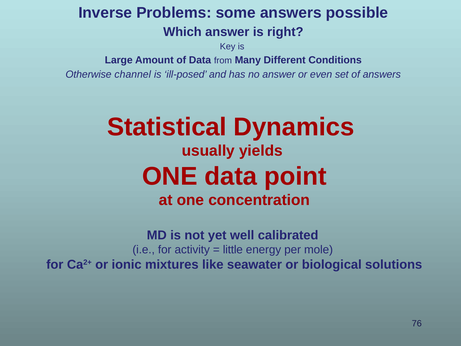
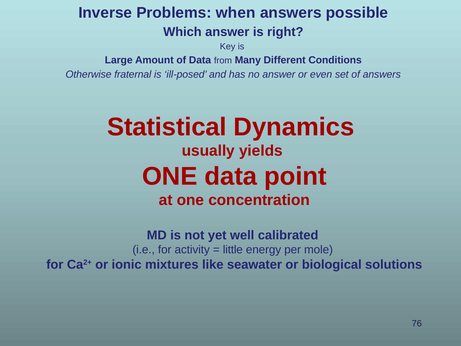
some: some -> when (236, 13)
channel: channel -> fraternal (133, 74)
